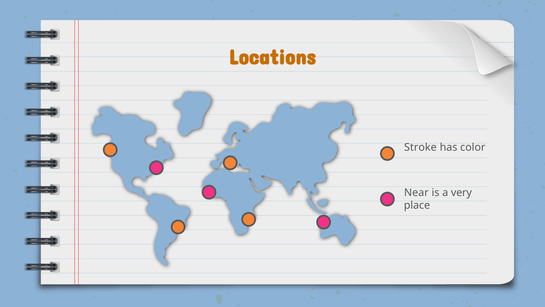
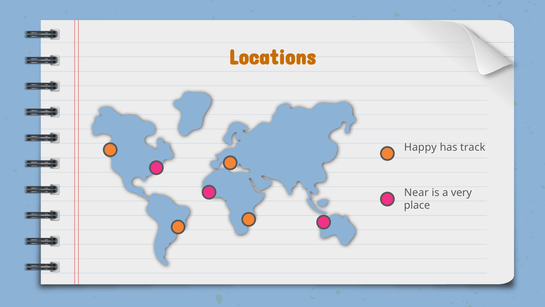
Stroke: Stroke -> Happy (420, 147)
color: color -> track (473, 147)
